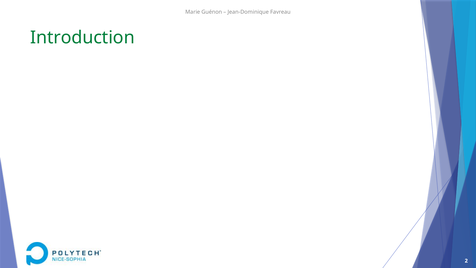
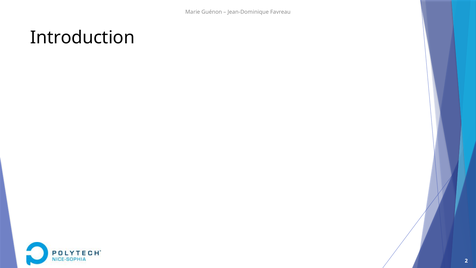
Introduction colour: green -> black (82, 38)
